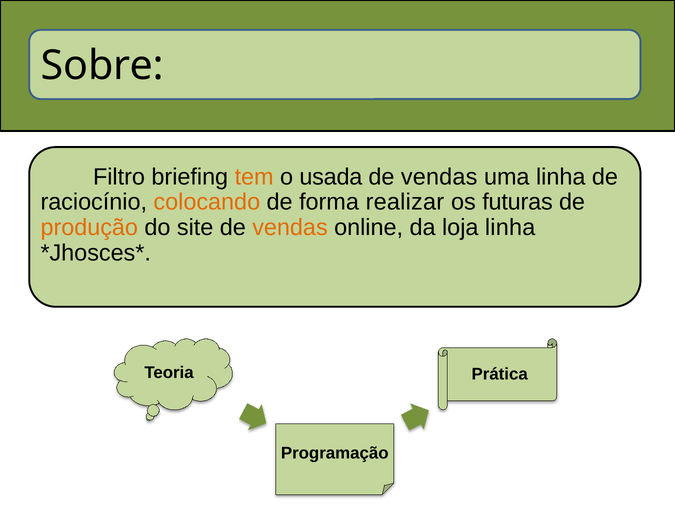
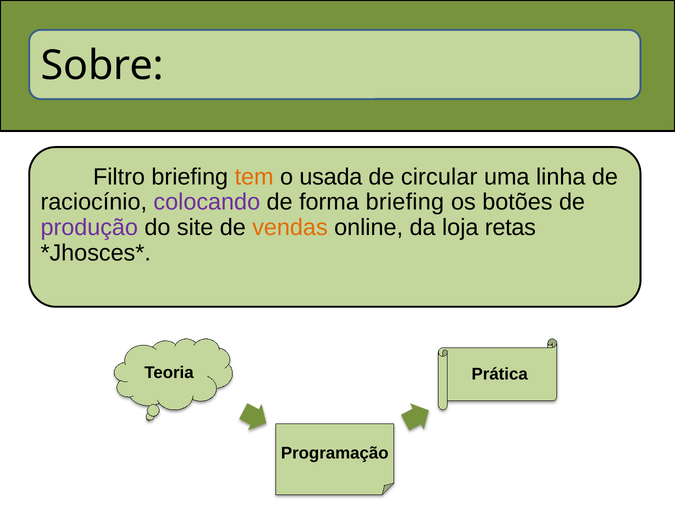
vendas: vendas -> circular (439, 177)
colocando colour: orange -> purple (207, 202)
forma realizar: realizar -> briefing (405, 202)
futuras: futuras -> botões (517, 202)
produção colour: orange -> purple (89, 227)
loja linha: linha -> retas (510, 227)
